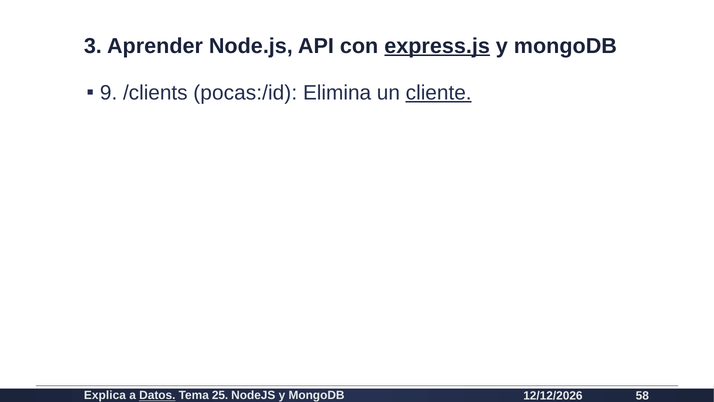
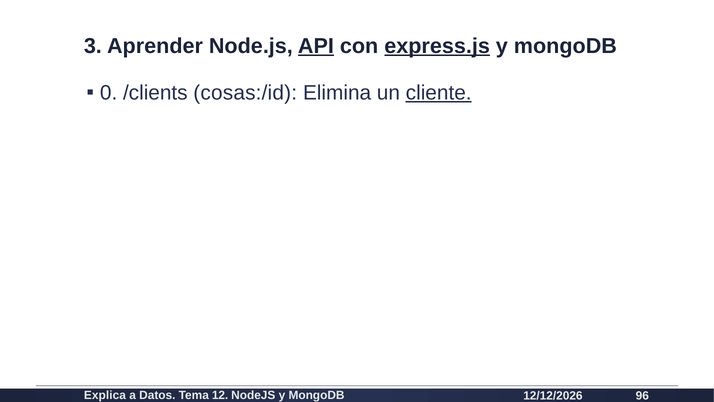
API underline: none -> present (316, 46)
9: 9 -> 0 (109, 93)
pocas:/id: pocas:/id -> cosas:/id (245, 93)
Datos underline: present -> none (157, 395)
25: 25 -> 12 (220, 395)
58: 58 -> 96 (642, 395)
